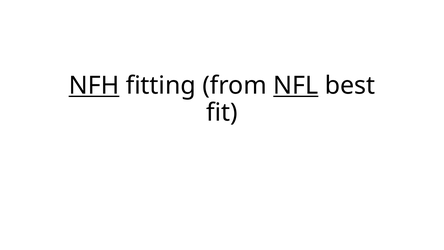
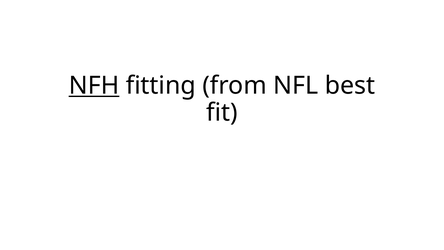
NFL underline: present -> none (296, 86)
